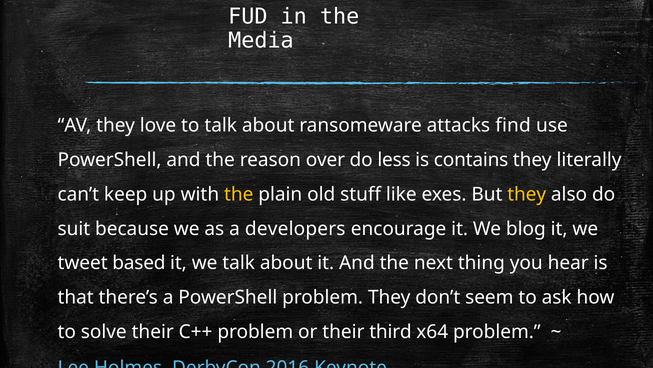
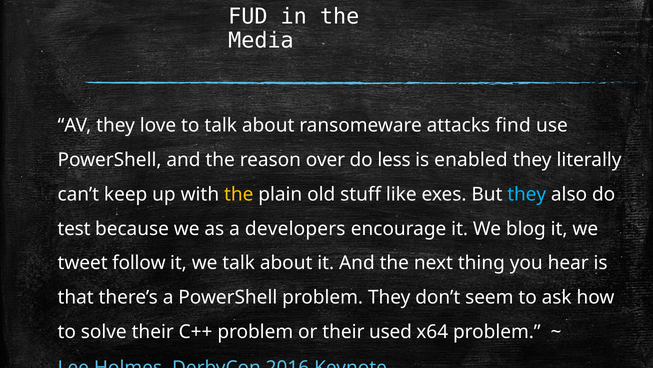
contains: contains -> enabled (471, 160)
they colour: yellow -> light blue (527, 194)
suit: suit -> test (74, 228)
based: based -> follow (139, 263)
third: third -> used (390, 331)
